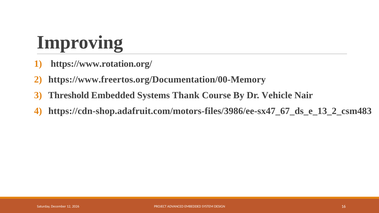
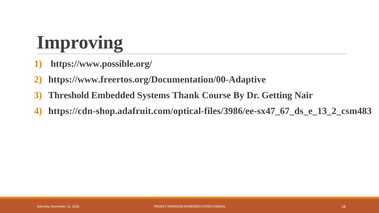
https://www.rotation.org/: https://www.rotation.org/ -> https://www.possible.org/ (101, 64)
https://www.freertos.org/Documentation/00-Memory: https://www.freertos.org/Documentation/00-Memory -> https://www.freertos.org/Documentation/00-Adaptive (157, 80)
Vehicle: Vehicle -> Getting (277, 95)
https://cdn-shop.adafruit.com/motors-files/3986/ee-sx47_67_ds_e_13_2_csm483: https://cdn-shop.adafruit.com/motors-files/3986/ee-sx47_67_ds_e_13_2_csm483 -> https://cdn-shop.adafruit.com/optical-files/3986/ee-sx47_67_ds_e_13_2_csm483 (210, 111)
